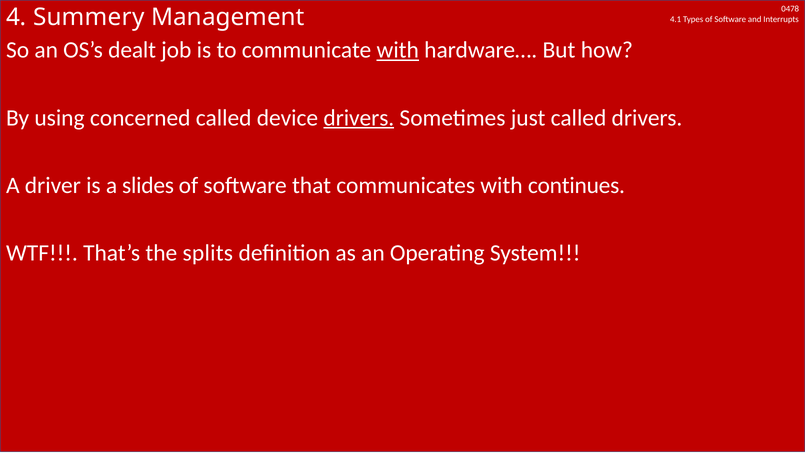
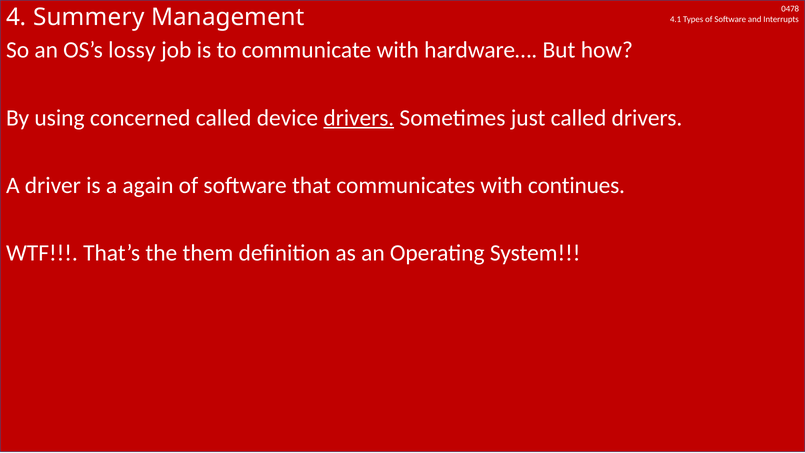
dealt: dealt -> lossy (132, 50)
with underline: present -> none (398, 50)
slides: slides -> again (148, 185)
splits: splits -> them (208, 253)
